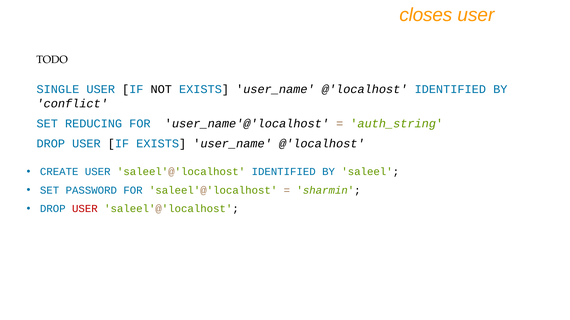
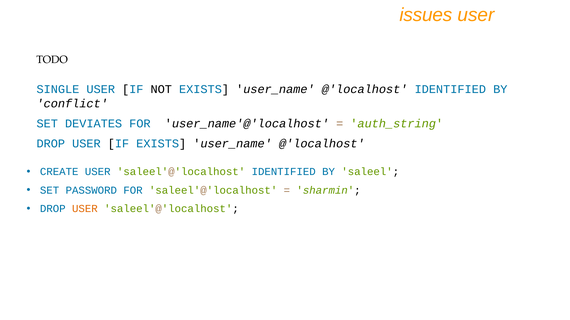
closes: closes -> issues (426, 15)
REDUCING: REDUCING -> DEVIATES (94, 124)
USER colour: red -> orange (85, 209)
